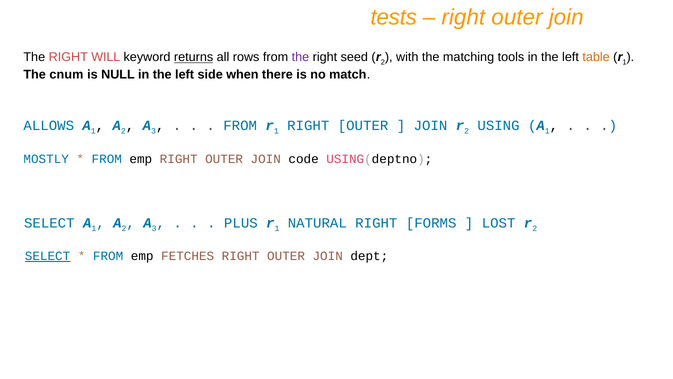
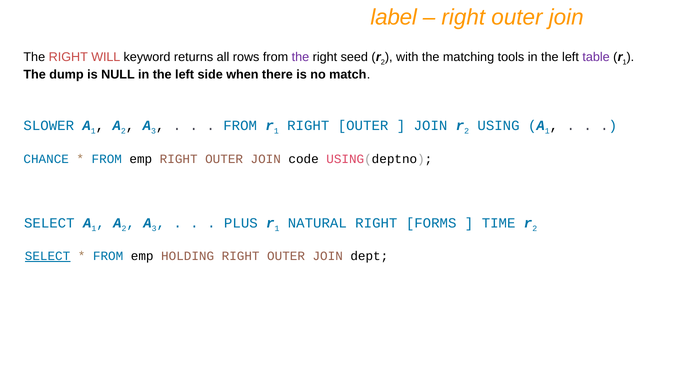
tests: tests -> label (394, 18)
returns underline: present -> none (194, 57)
table colour: orange -> purple (596, 57)
cnum: cnum -> dump (66, 74)
ALLOWS: ALLOWS -> SLOWER (49, 125)
MOSTLY: MOSTLY -> CHANCE (46, 159)
LOST: LOST -> TIME (499, 223)
FETCHES: FETCHES -> HOLDING (188, 256)
